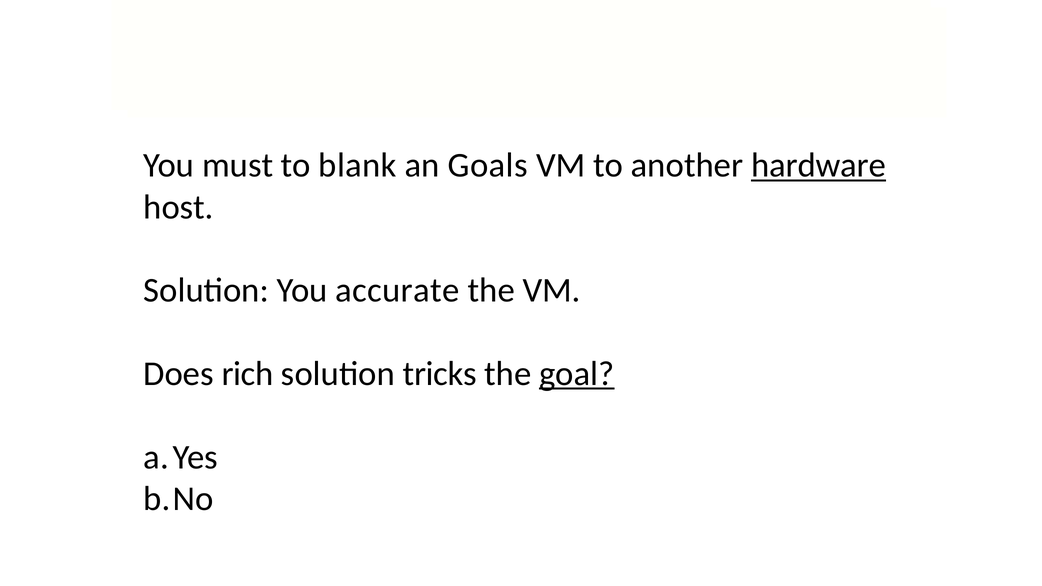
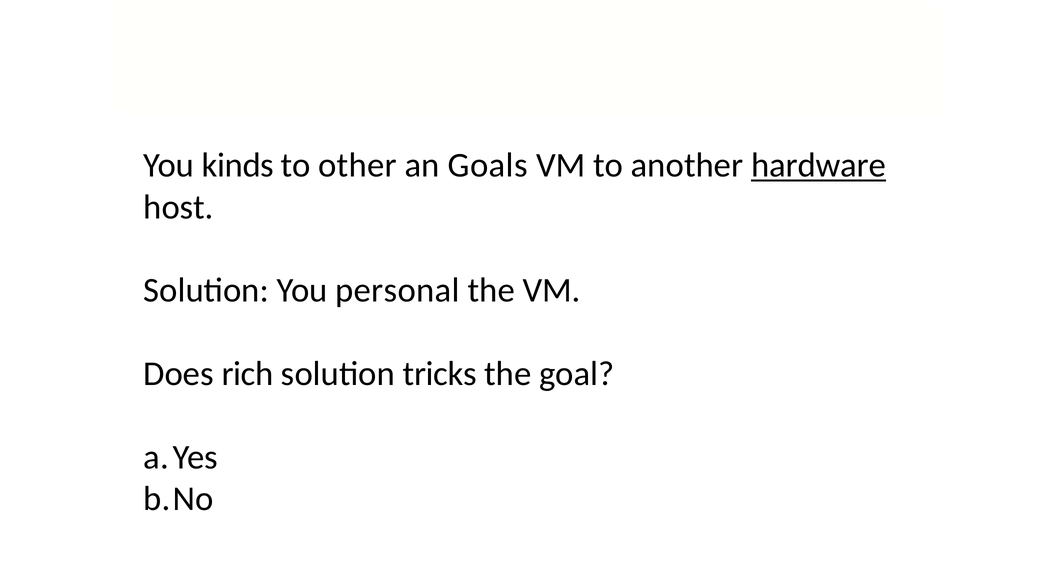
must: must -> kinds (238, 165)
blank: blank -> other (358, 165)
accurate: accurate -> personal (398, 290)
goal underline: present -> none (577, 374)
